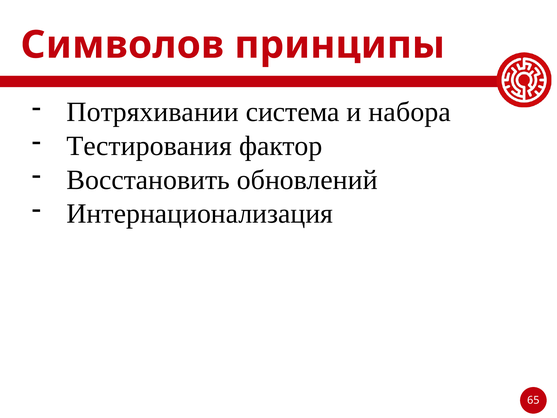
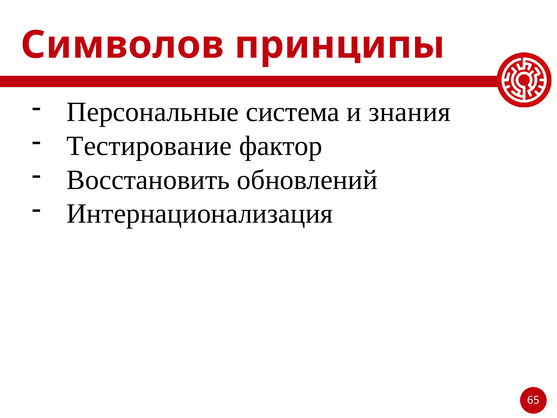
Потряхивании: Потряхивании -> Персональные (153, 112)
набора: набора -> знания (410, 112)
Тестирования: Тестирования -> Тестирование (149, 146)
